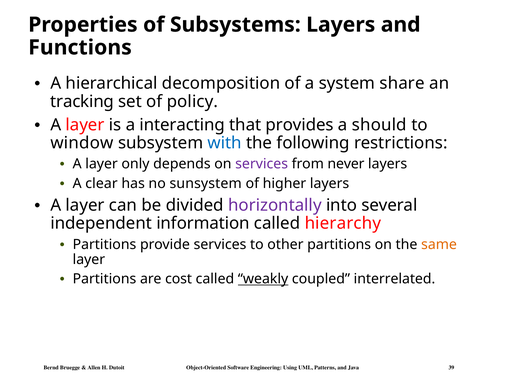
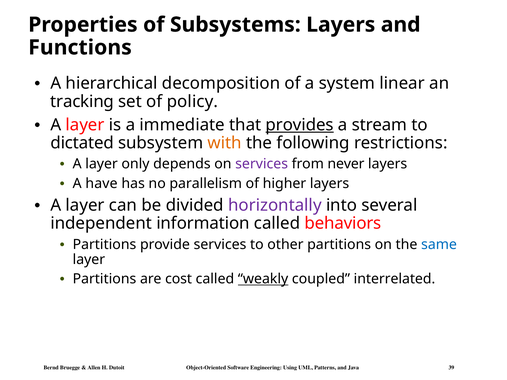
share: share -> linear (402, 83)
interacting: interacting -> immediate (182, 125)
provides underline: none -> present (300, 125)
should: should -> stream (379, 125)
window: window -> dictated (82, 143)
with colour: blue -> orange (225, 143)
clear: clear -> have (101, 184)
sunsystem: sunsystem -> parallelism (206, 184)
hierarchy: hierarchy -> behaviors (343, 224)
same colour: orange -> blue (439, 245)
